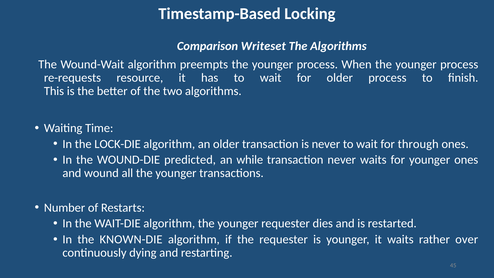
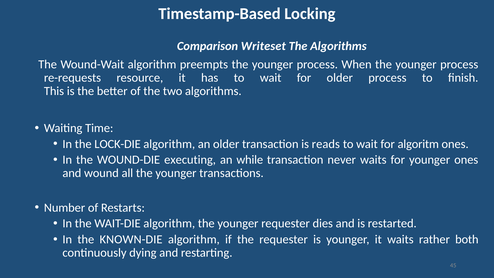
is never: never -> reads (326, 144)
through: through -> algoritm (418, 144)
predicted: predicted -> executing (190, 160)
over: over -> both (467, 239)
